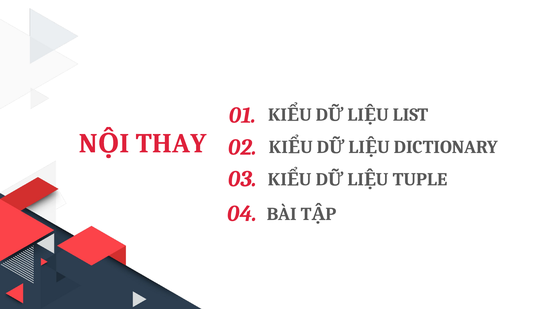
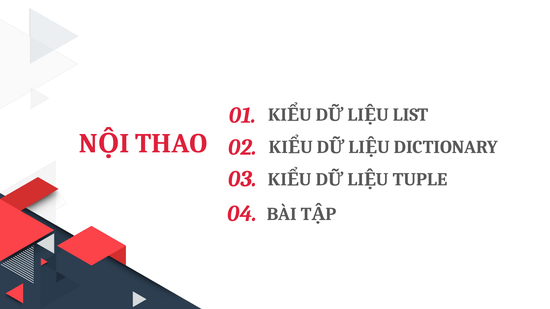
THAY: THAY -> THAO (171, 144)
